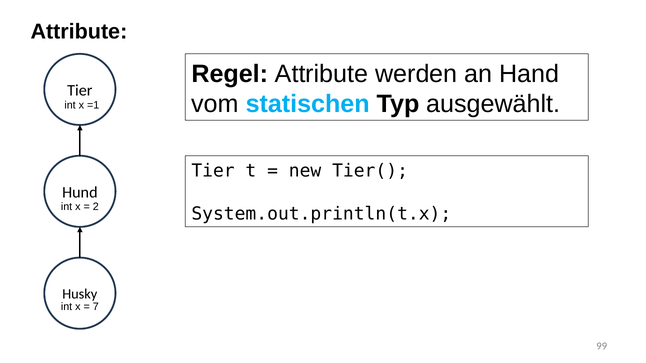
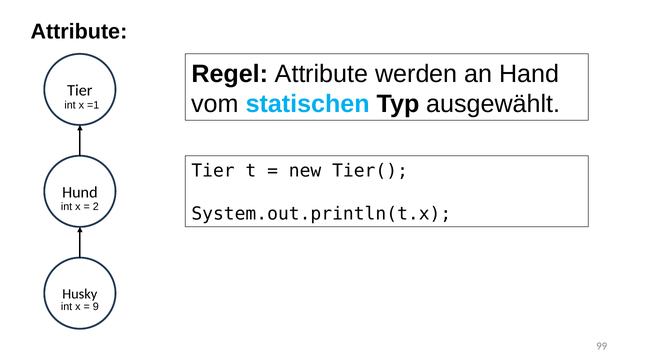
7: 7 -> 9 (96, 307)
